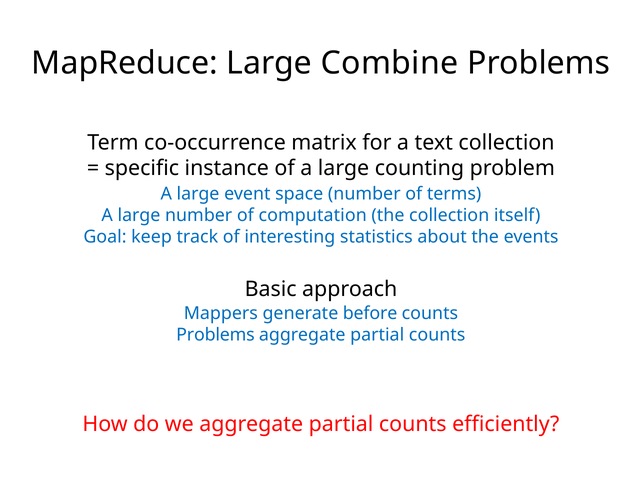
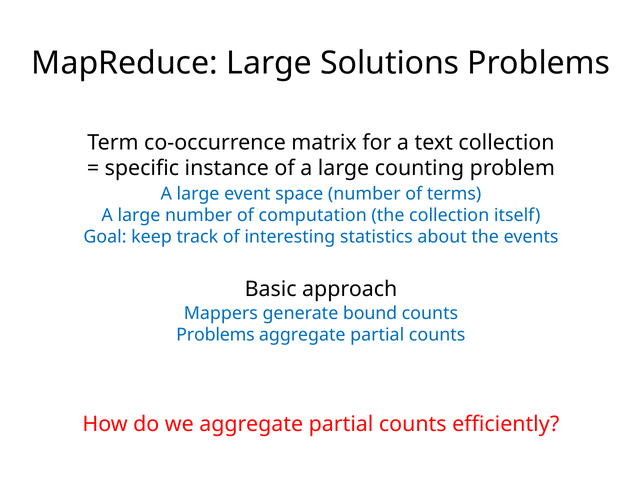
Combine: Combine -> Solutions (390, 63)
before: before -> bound (370, 313)
